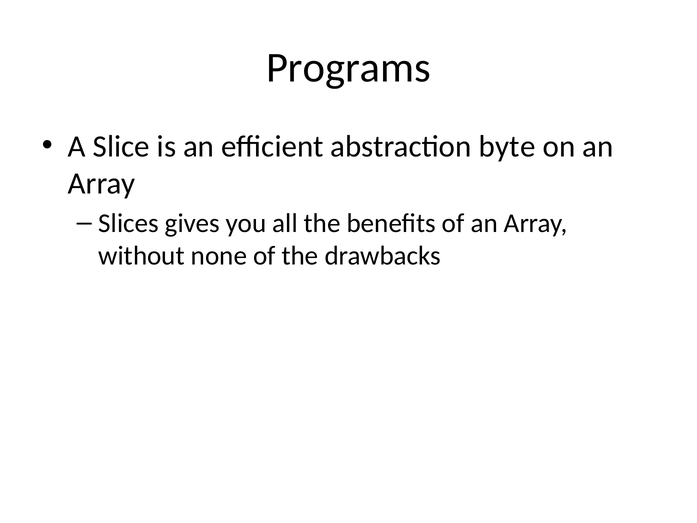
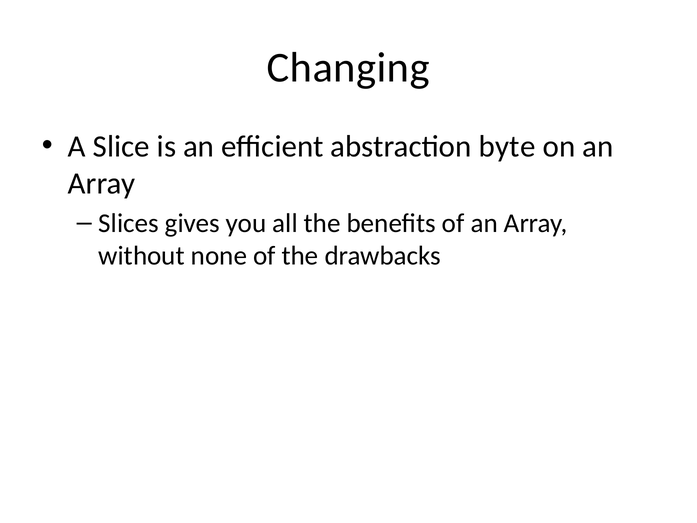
Programs: Programs -> Changing (348, 67)
